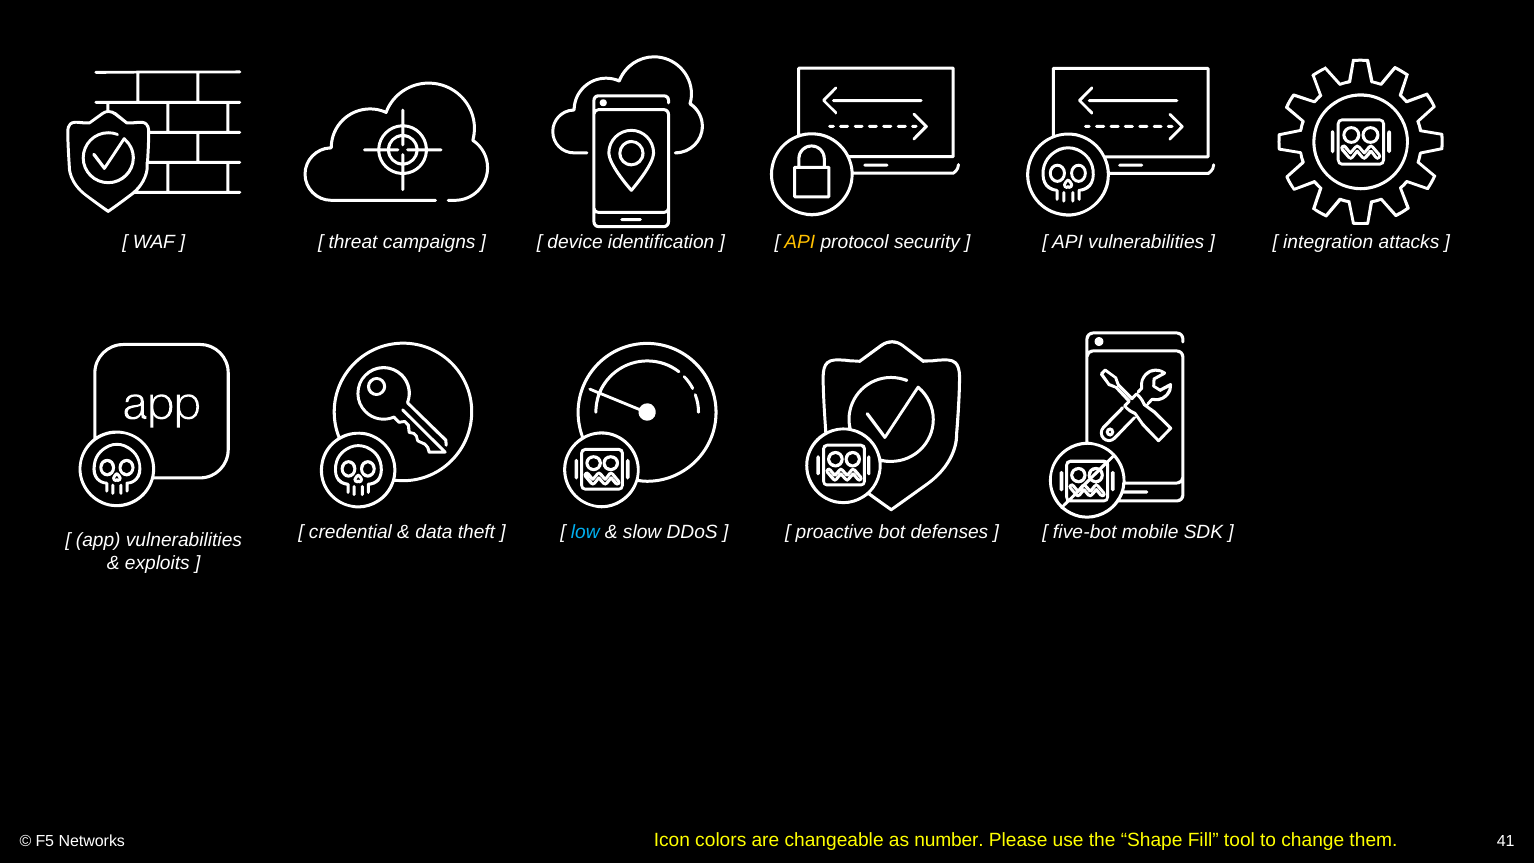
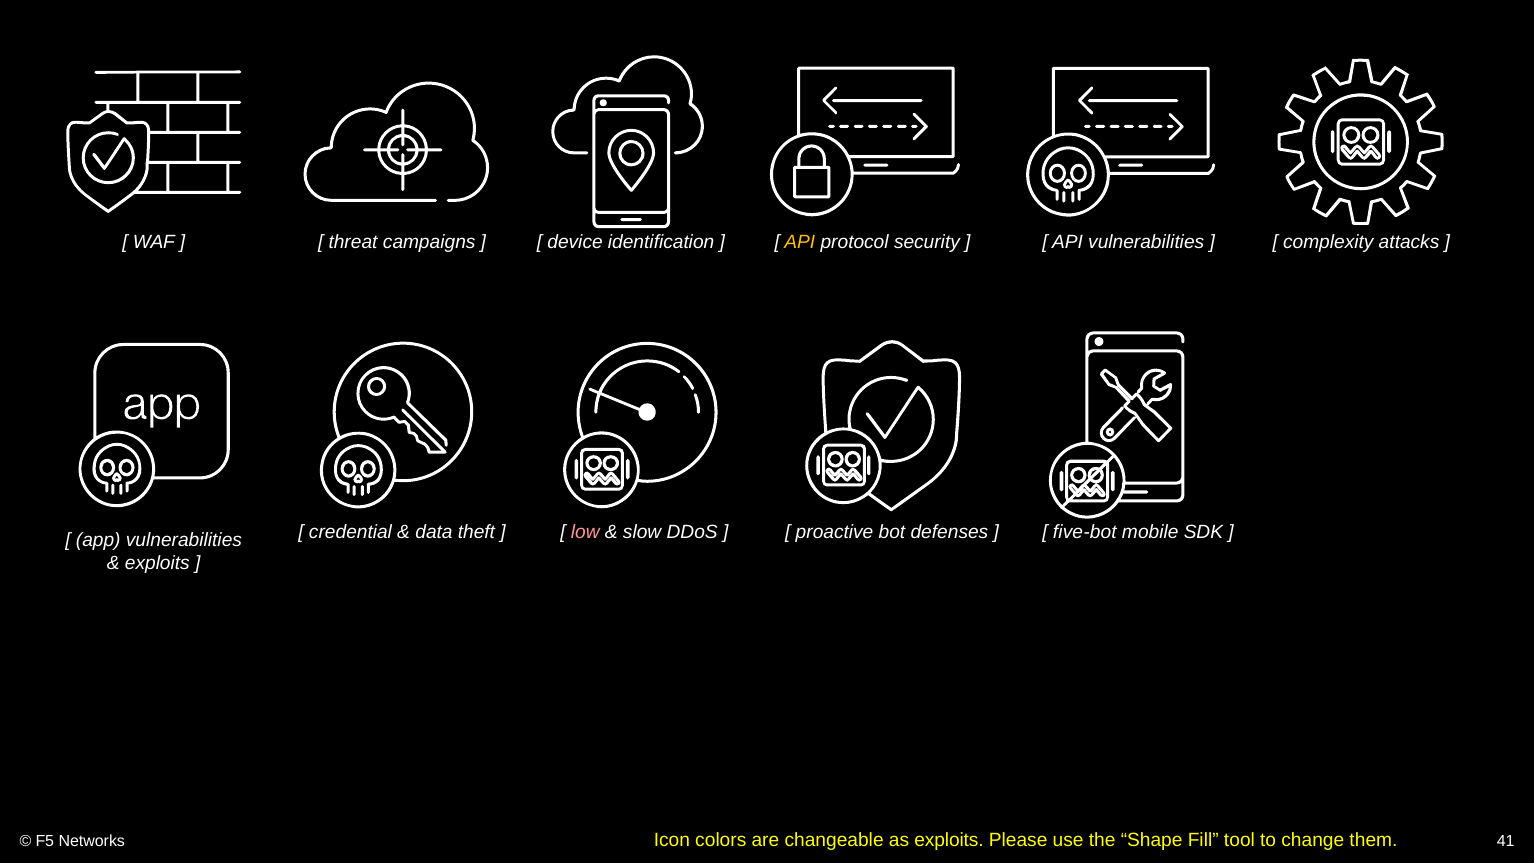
integration: integration -> complexity (1328, 242)
low colour: light blue -> pink (585, 532)
as number: number -> exploits (949, 840)
